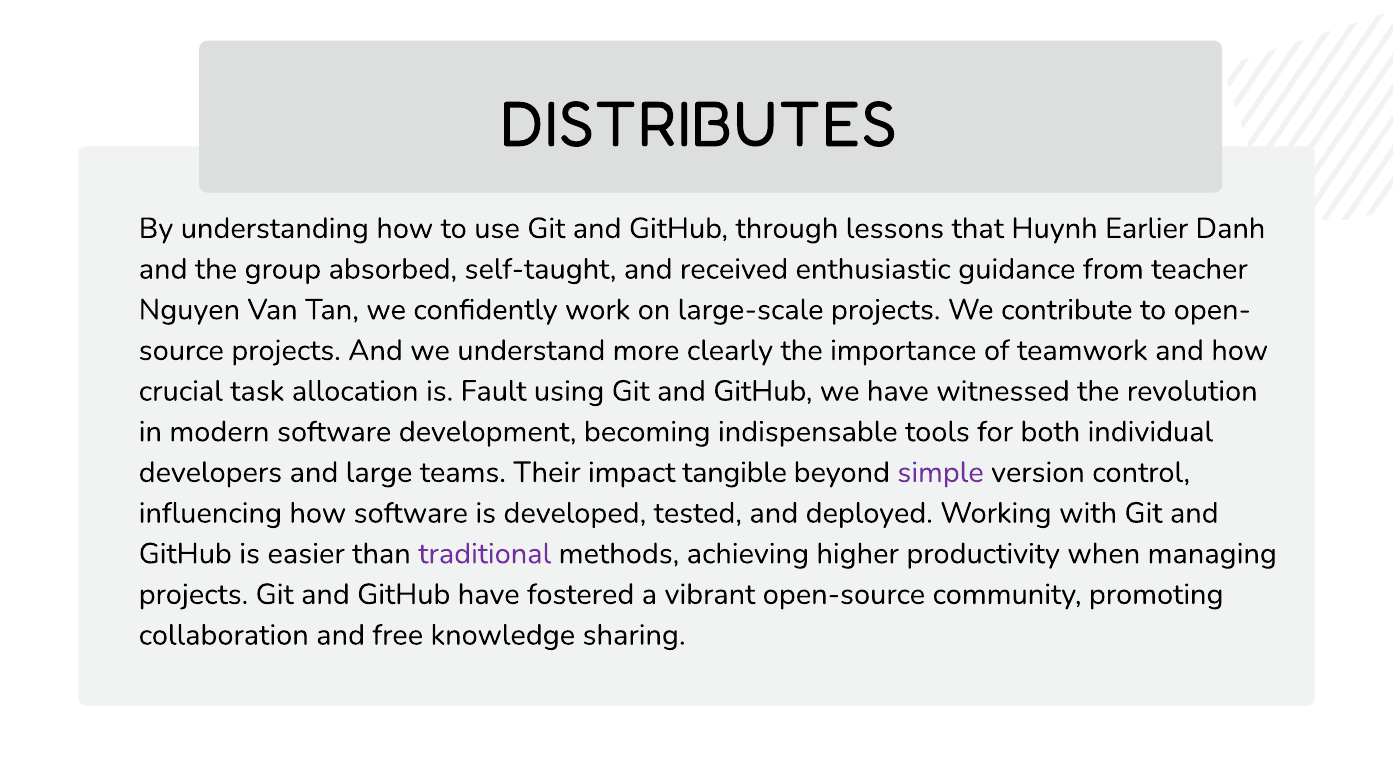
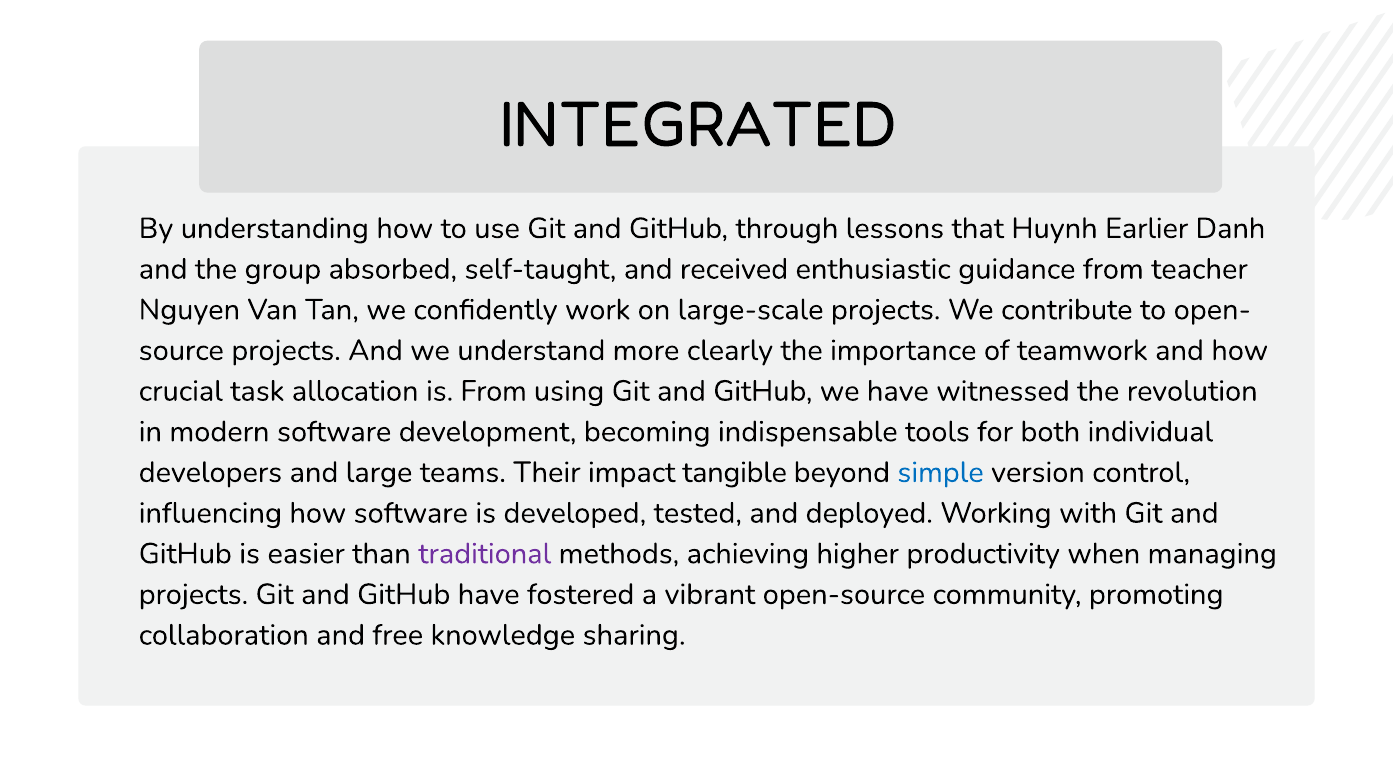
DISTRIBUTES: DISTRIBUTES -> INTEGRATED (699, 125)
is Fault: Fault -> From (494, 391)
simple colour: purple -> blue (941, 472)
